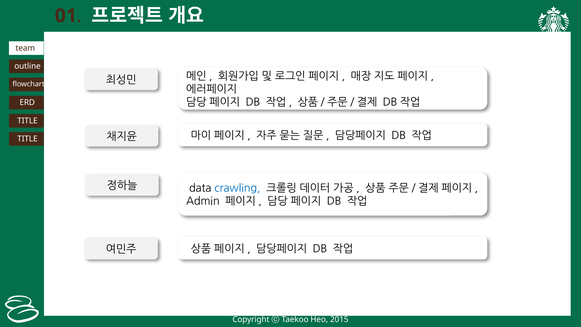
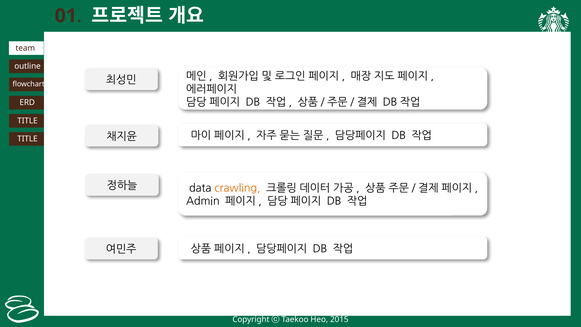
crawling colour: blue -> orange (237, 188)
